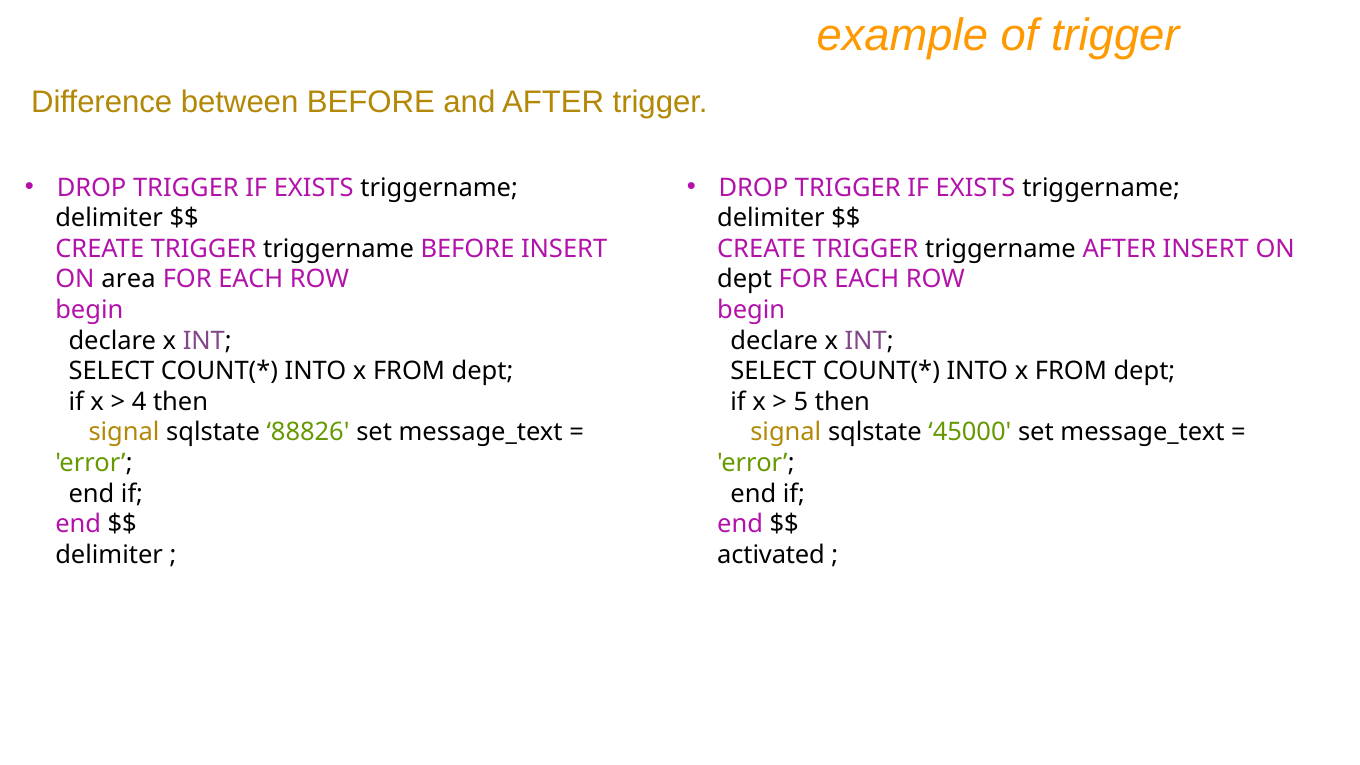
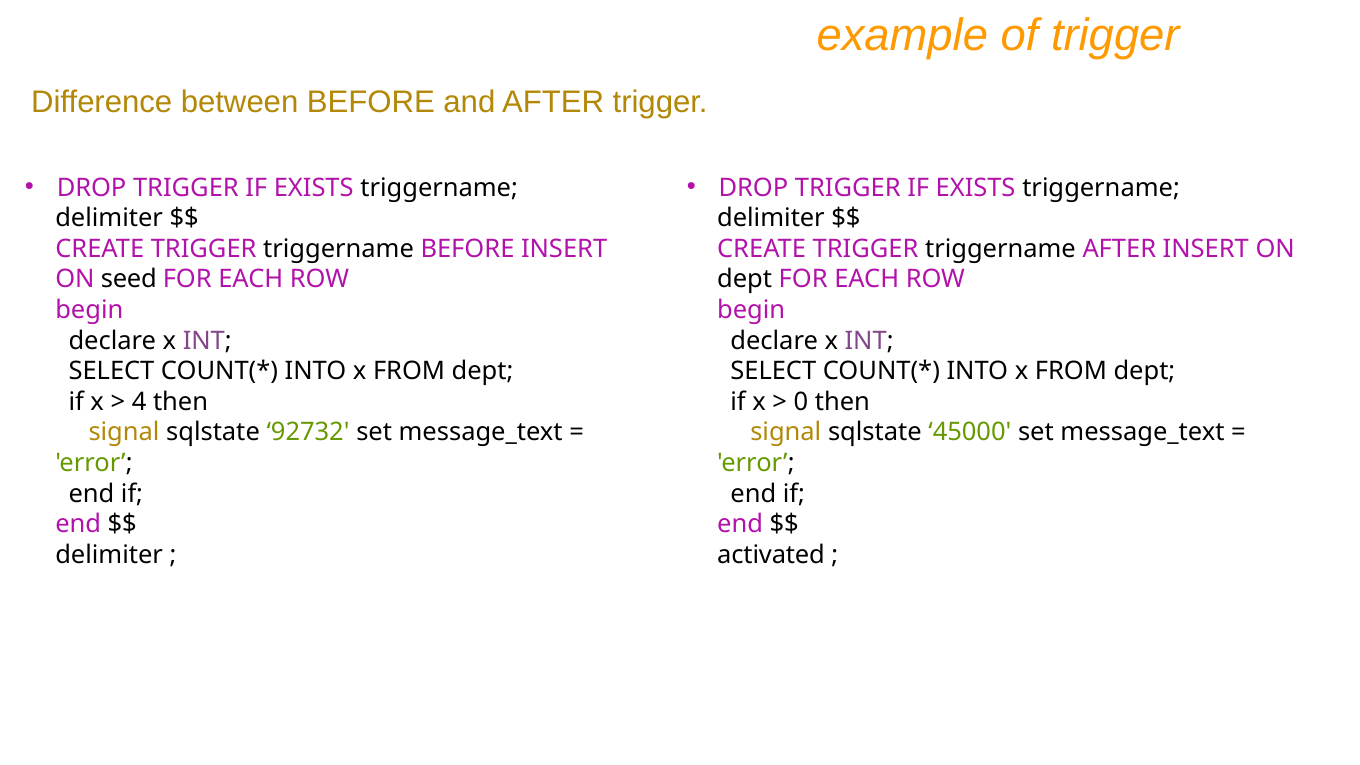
area: area -> seed (129, 279)
5: 5 -> 0 (801, 402)
88826: 88826 -> 92732 (308, 432)
